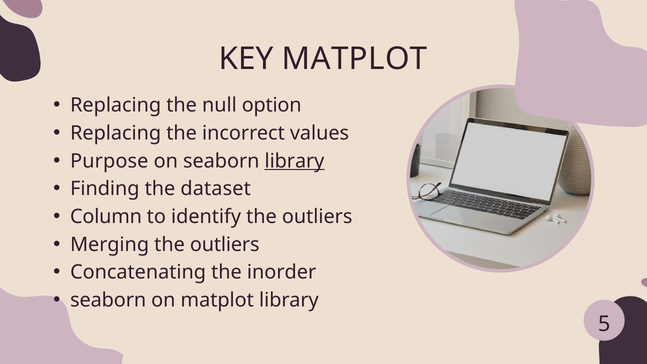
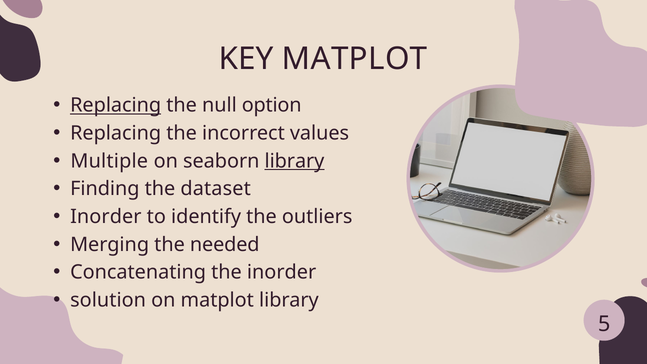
Replacing underline: none -> present (116, 105)
Purpose: Purpose -> Multiple (109, 161)
Column: Column -> Inorder (106, 217)
Merging the outliers: outliers -> needed (225, 244)
seaborn: seaborn -> solution (108, 300)
